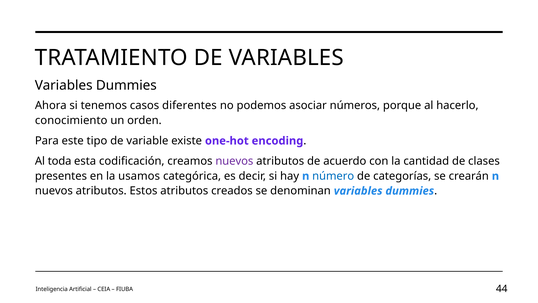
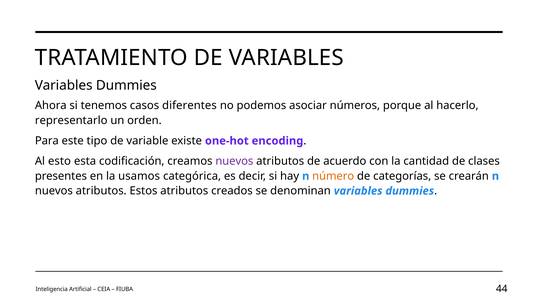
conocimiento: conocimiento -> representarlo (71, 120)
toda: toda -> esto (59, 161)
número colour: blue -> orange (333, 176)
